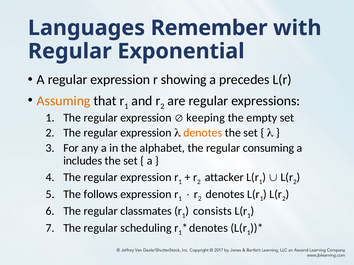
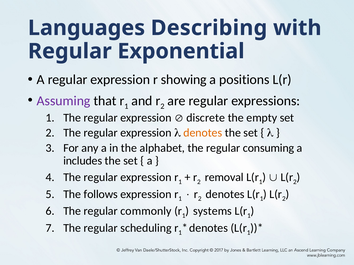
Remember: Remember -> Describing (209, 28)
precedes: precedes -> positions (244, 80)
Assuming colour: orange -> purple (64, 101)
keeping: keeping -> discrete (206, 118)
attacker: attacker -> removal (224, 178)
classmates: classmates -> commonly (146, 211)
consists: consists -> systems (213, 211)
